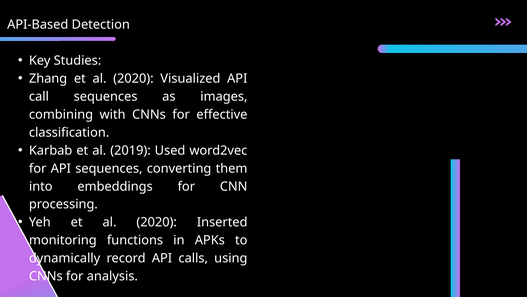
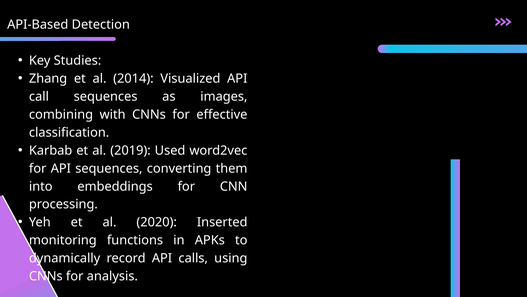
Zhang et al 2020: 2020 -> 2014 (133, 78)
